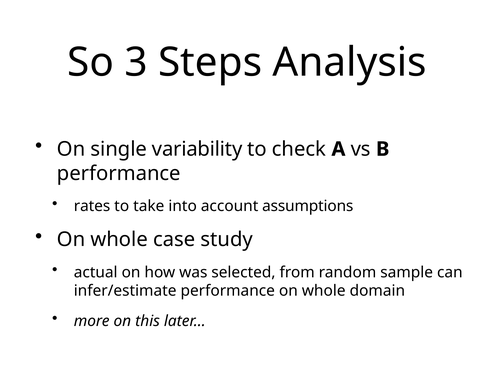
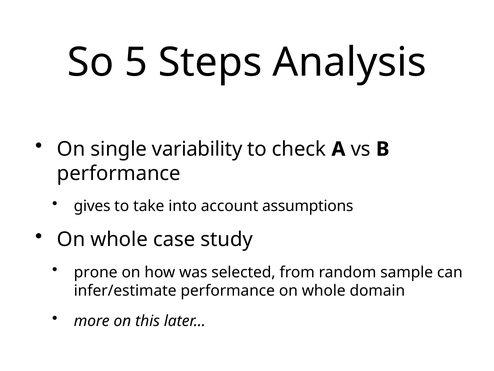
3: 3 -> 5 (136, 62)
rates: rates -> gives (92, 206)
actual: actual -> prone (96, 272)
